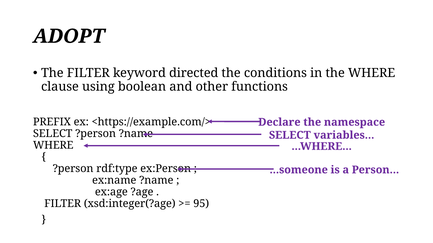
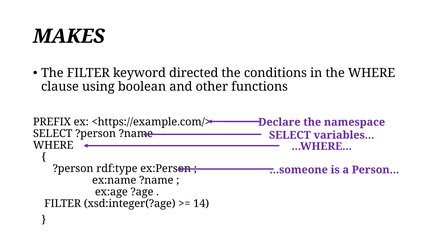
ADOPT: ADOPT -> MAKES (69, 36)
95: 95 -> 14 (201, 204)
